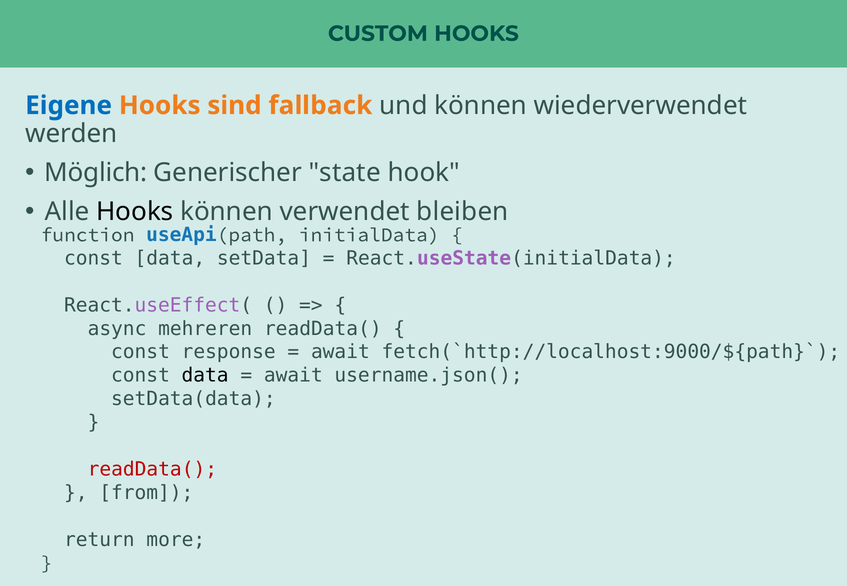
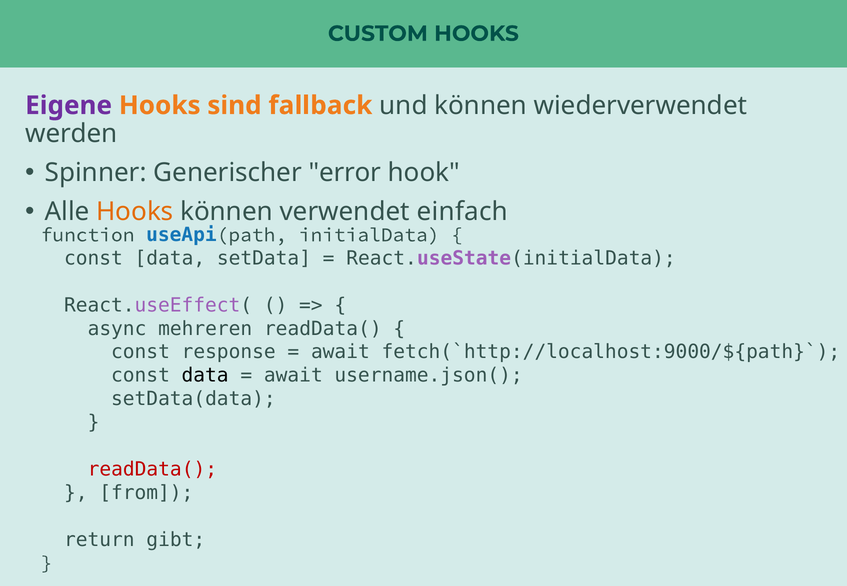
Eigene colour: blue -> purple (69, 106)
Möglich: Möglich -> Spinner (96, 173)
state: state -> error (345, 173)
Hooks colour: black -> orange (135, 212)
bleiben: bleiben -> einfach (462, 212)
more: more -> gibt (176, 540)
